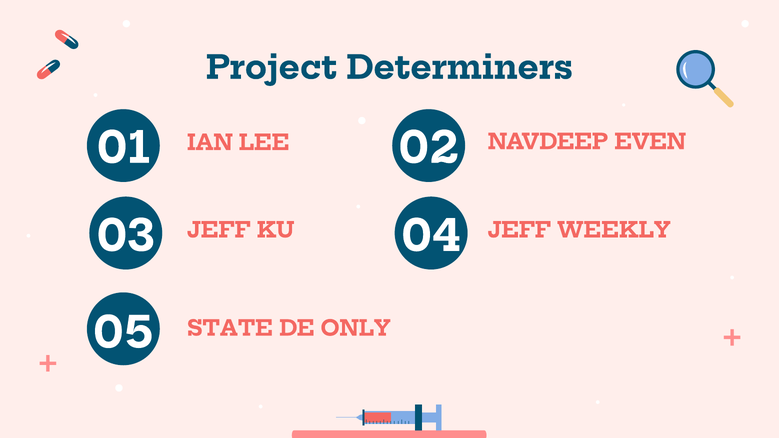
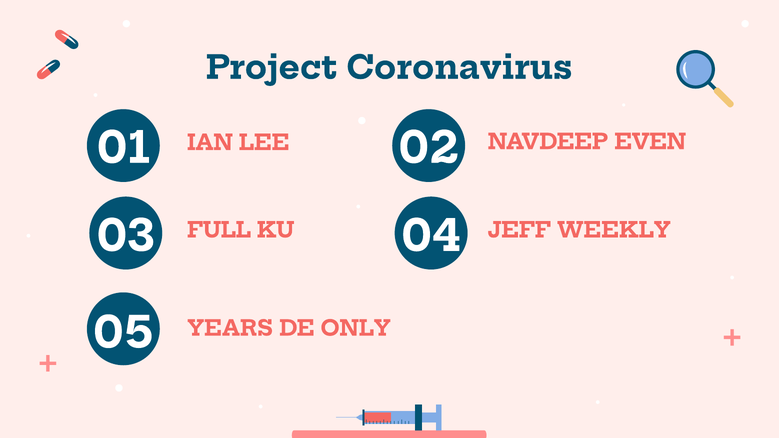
Determiners: Determiners -> Coronavirus (460, 68)
JEFF: JEFF -> FULL (219, 230)
STATE: STATE -> YEARS (230, 329)
